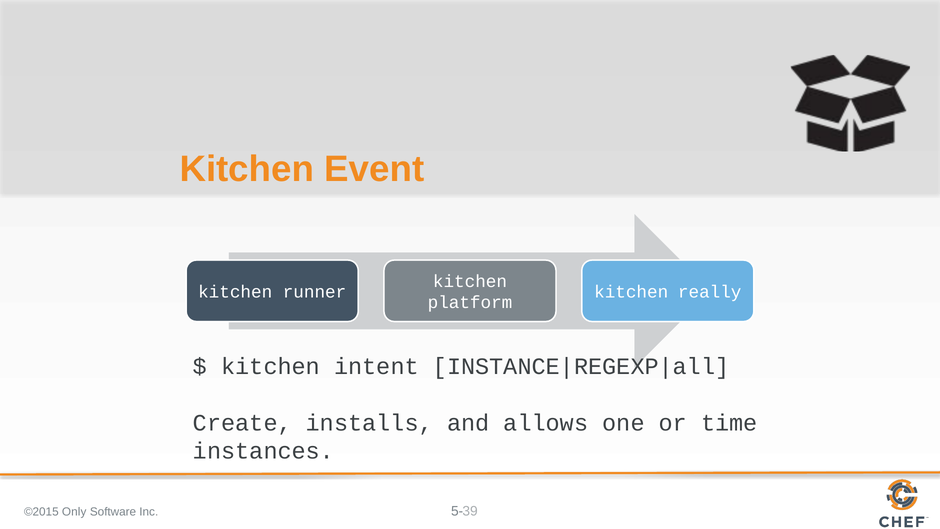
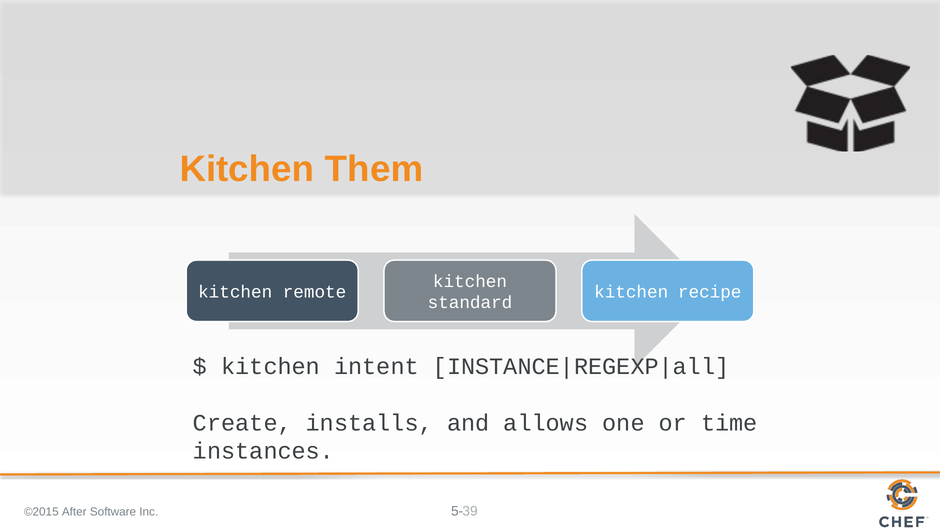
Event: Event -> Them (374, 169)
runner: runner -> remote (315, 292)
really: really -> recipe (710, 292)
platform: platform -> standard (470, 302)
Only: Only -> After (74, 512)
